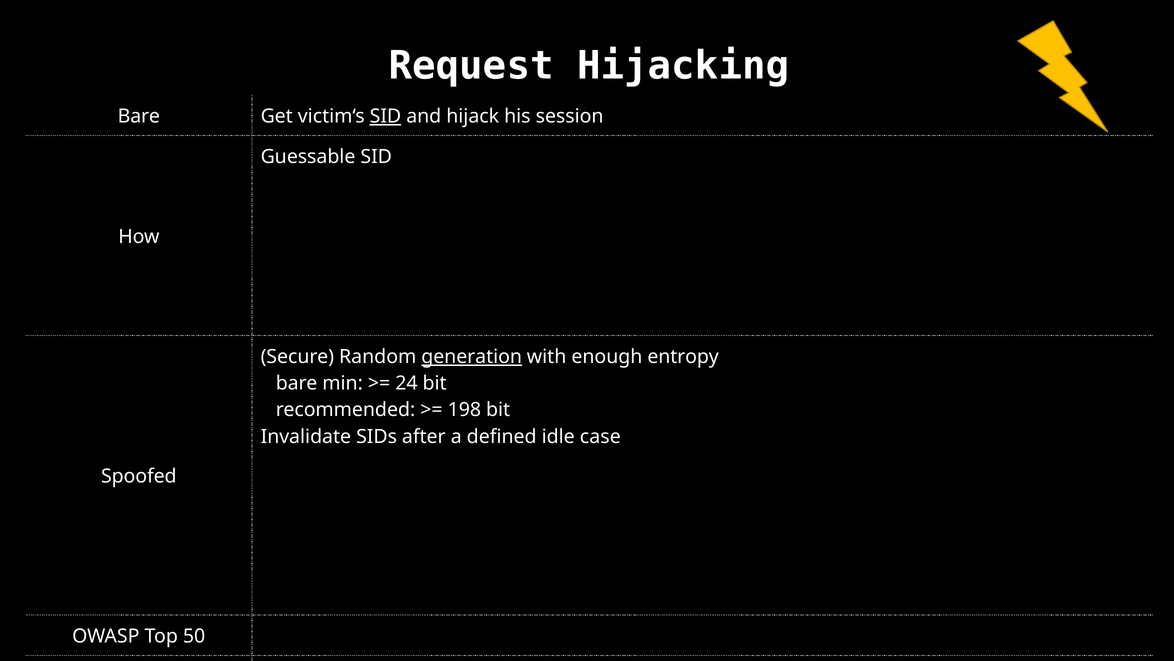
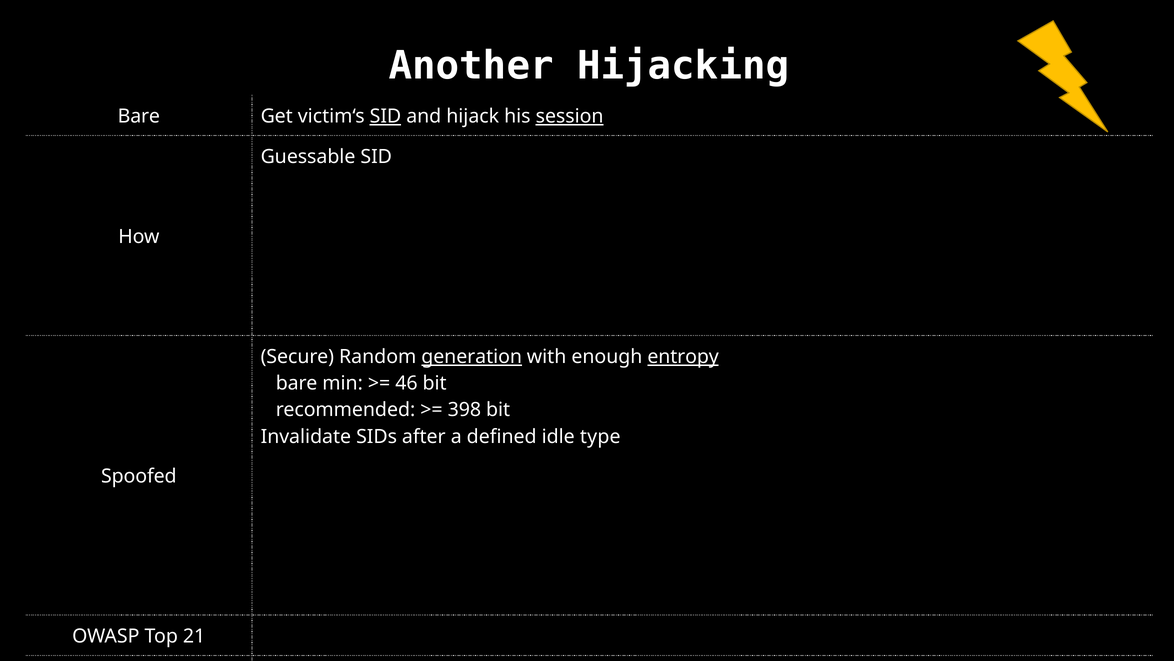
Request: Request -> Another (471, 66)
session underline: none -> present (570, 116)
entropy underline: none -> present (683, 356)
24: 24 -> 46 (406, 383)
198: 198 -> 398 (464, 410)
case: case -> type (600, 436)
50: 50 -> 21 (194, 636)
